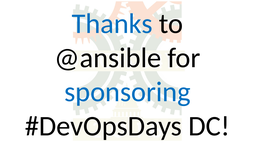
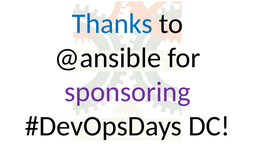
sponsoring colour: blue -> purple (127, 92)
